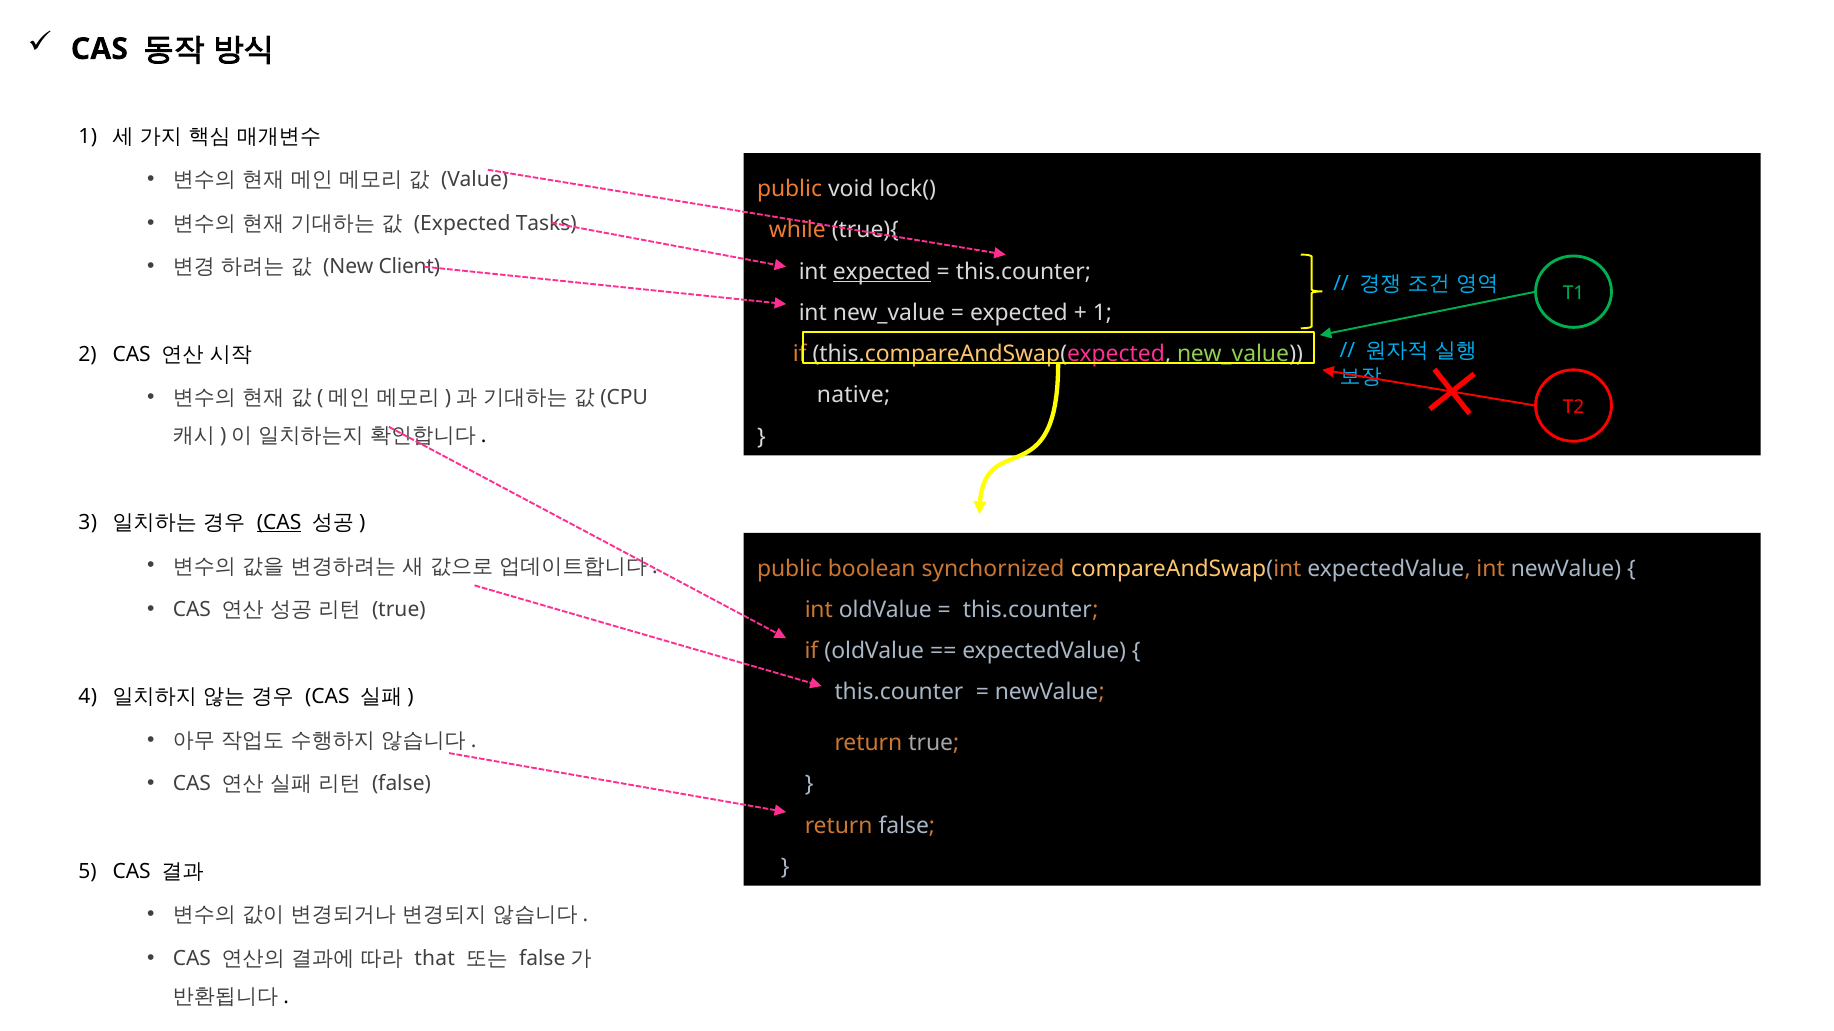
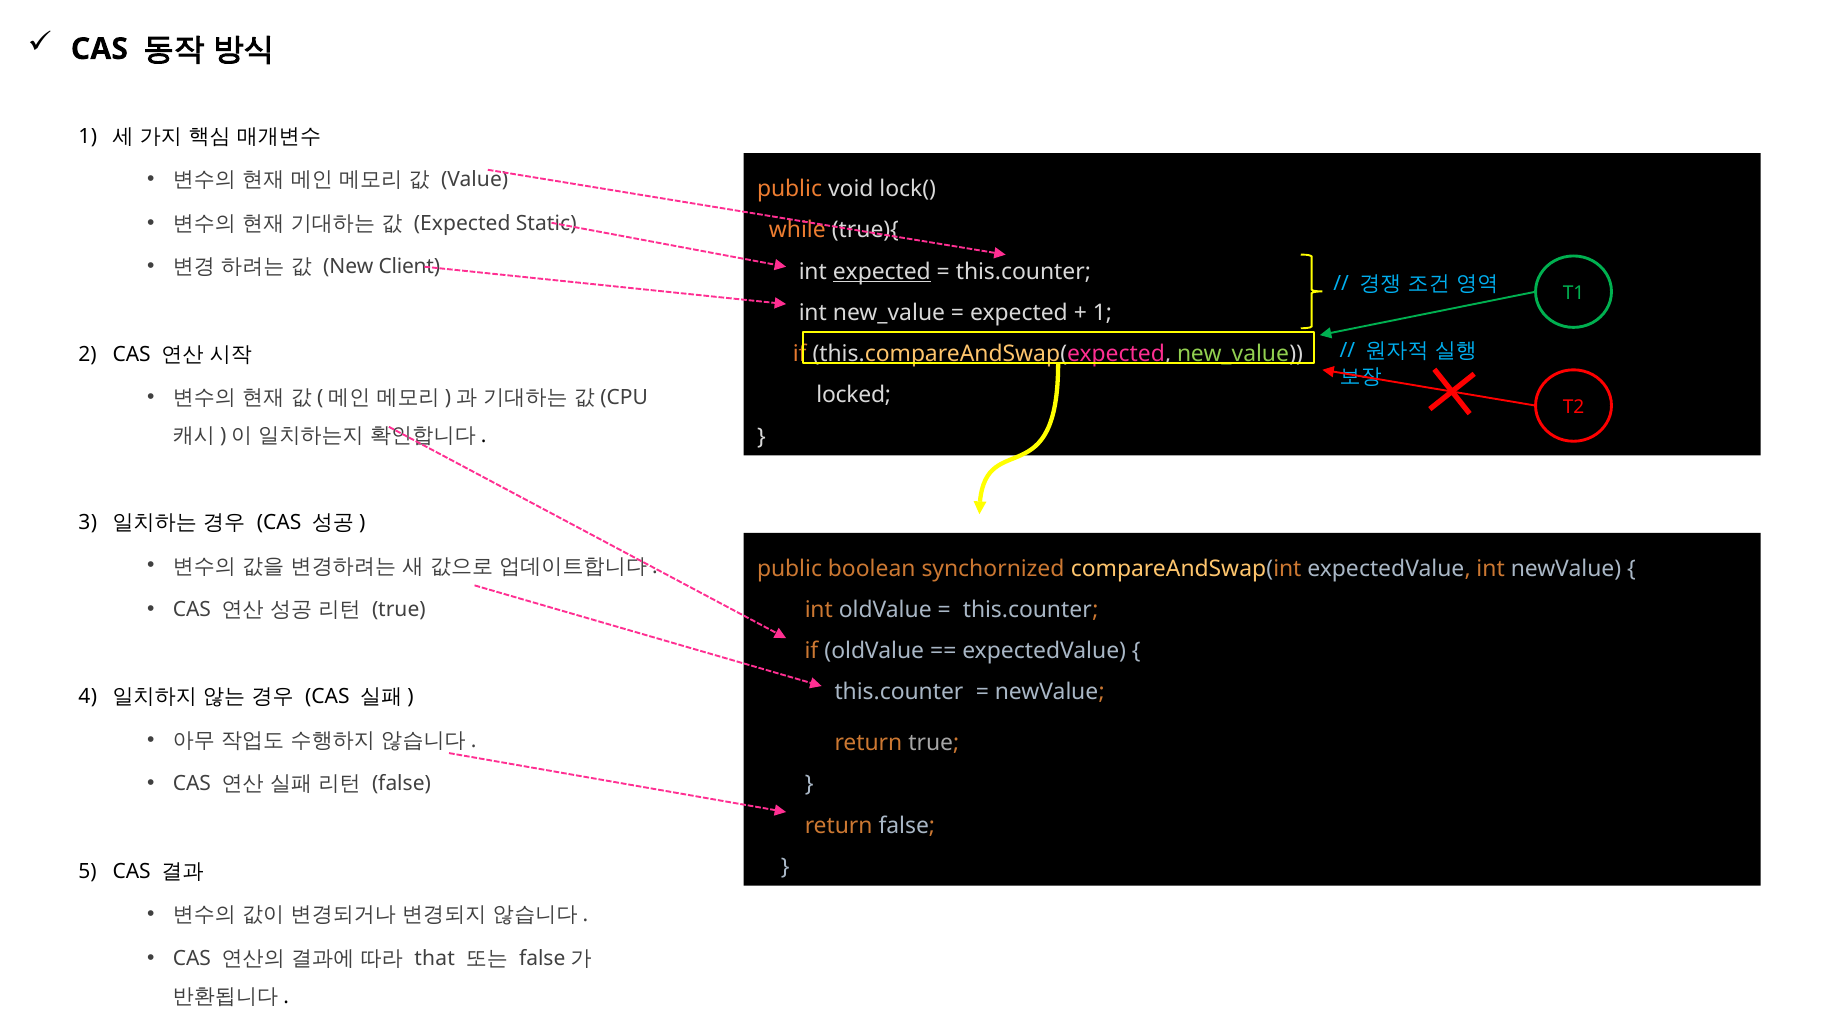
Tasks: Tasks -> Static (546, 224)
native: native -> locked (854, 395)
CAS underline: present -> none (279, 523)
